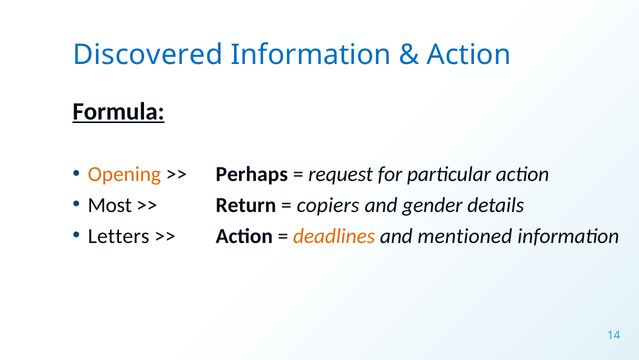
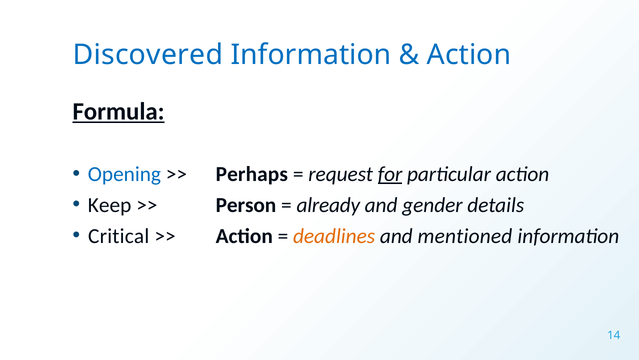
Opening colour: orange -> blue (124, 174)
for underline: none -> present (390, 174)
Most: Most -> Keep (110, 205)
Return: Return -> Person (246, 205)
copiers: copiers -> already (328, 205)
Letters: Letters -> Critical (119, 236)
